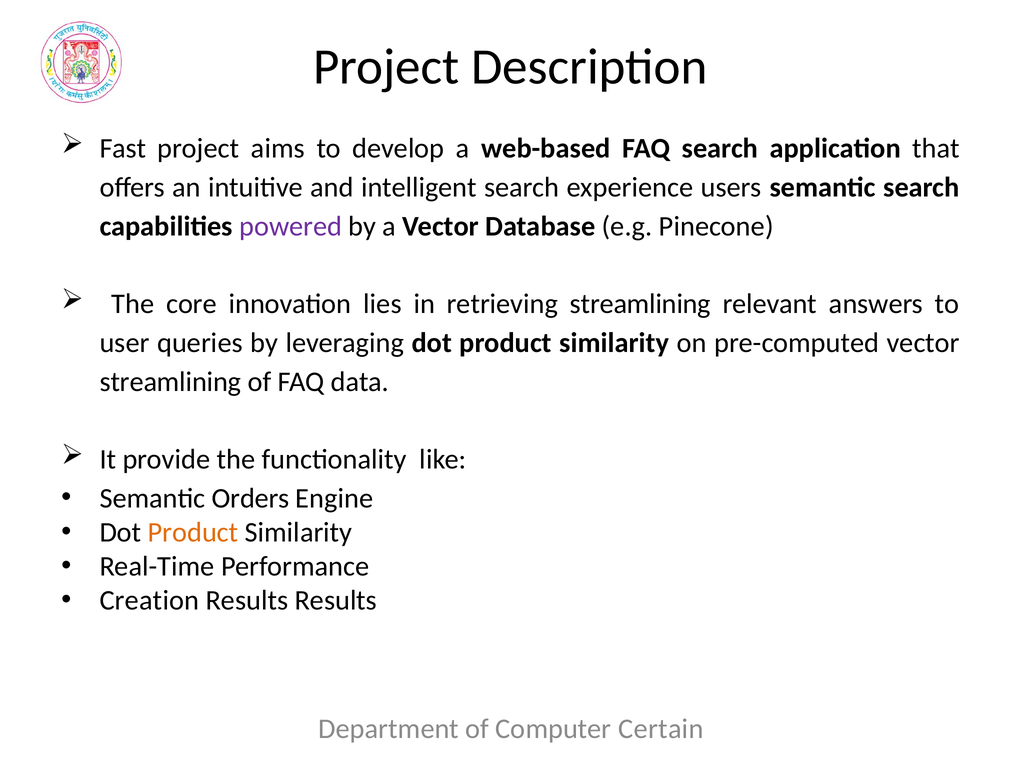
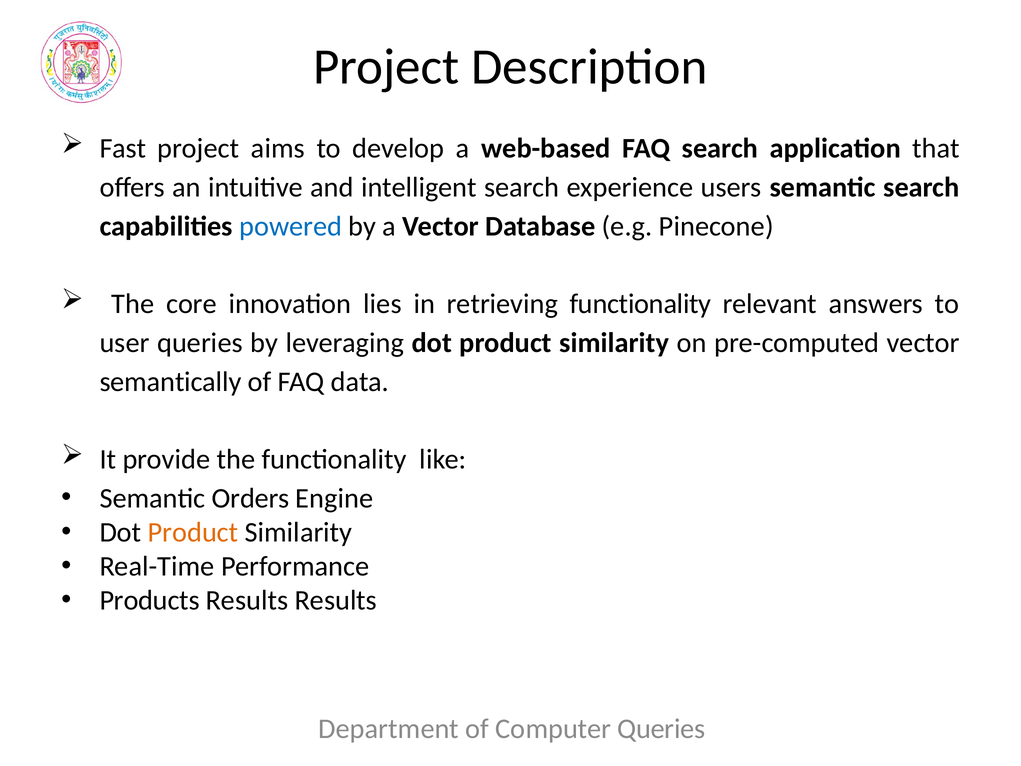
powered colour: purple -> blue (291, 226)
retrieving streamlining: streamlining -> functionality (640, 304)
streamlining: streamlining -> semantically (170, 382)
Creation: Creation -> Products (150, 600)
Computer Certain: Certain -> Queries (661, 729)
